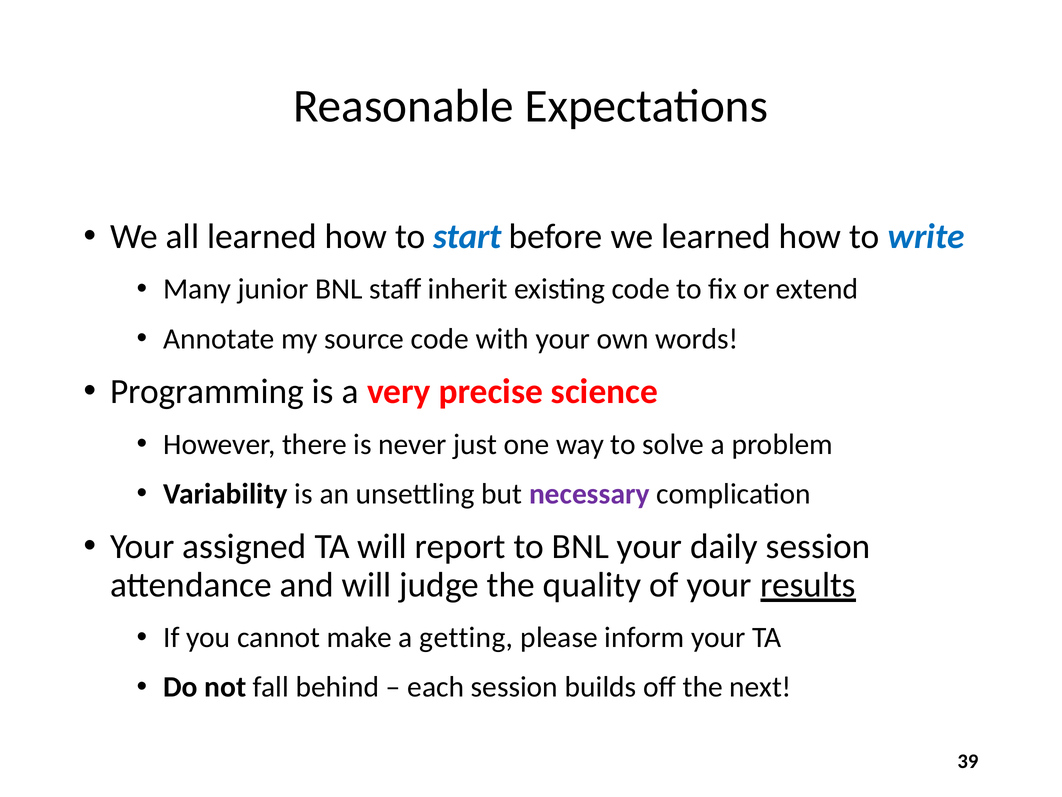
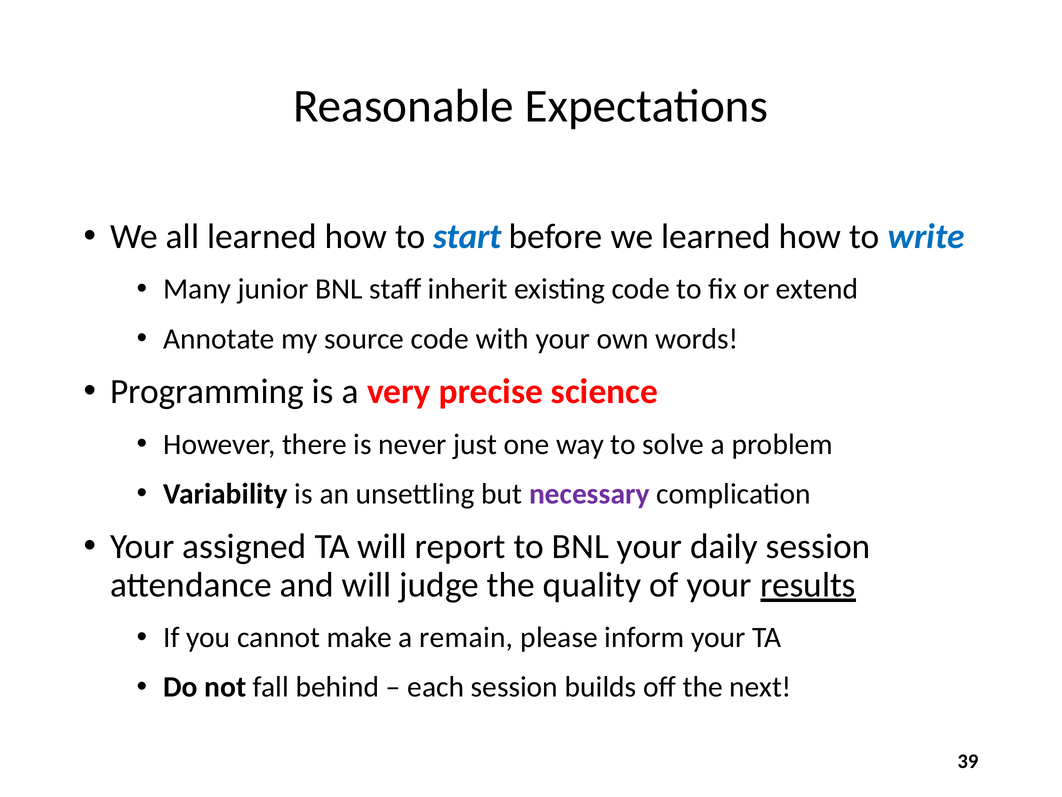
getting: getting -> remain (466, 637)
